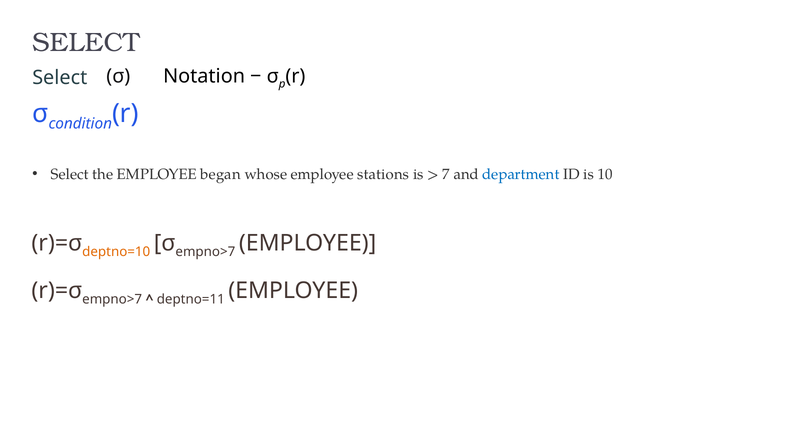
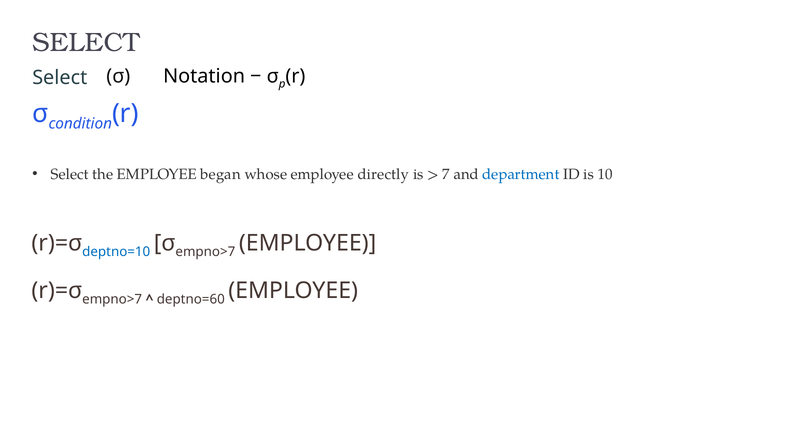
stations: stations -> directly (383, 174)
deptno=10 colour: orange -> blue (116, 252)
deptno=11: deptno=11 -> deptno=60 (191, 299)
